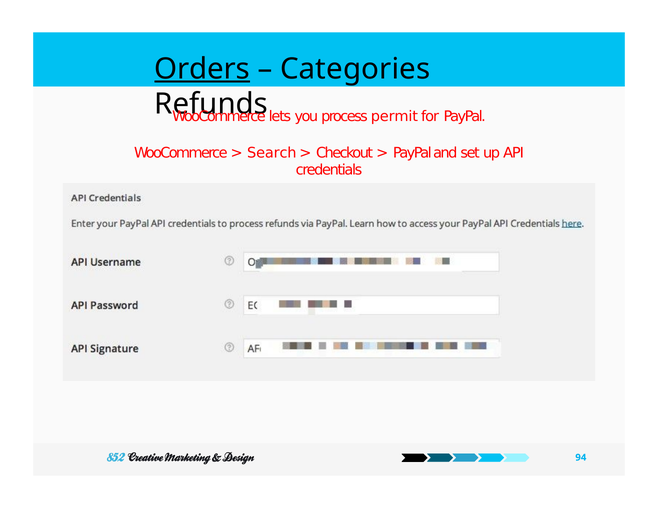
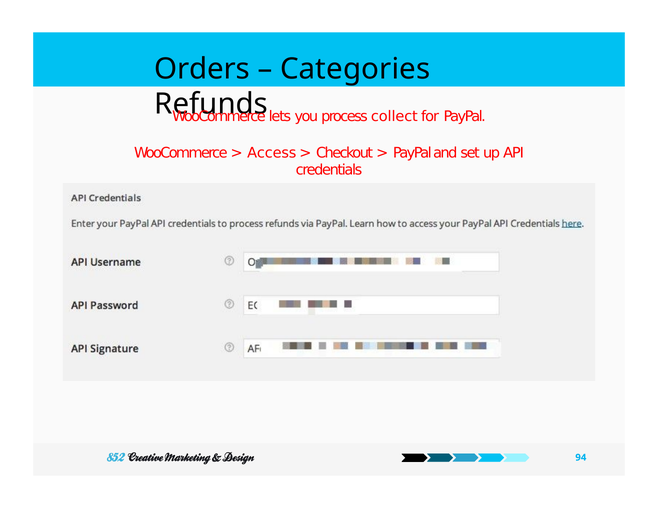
Orders underline: present -> none (202, 69)
permit: permit -> collect (394, 117)
Search: Search -> Access (272, 153)
